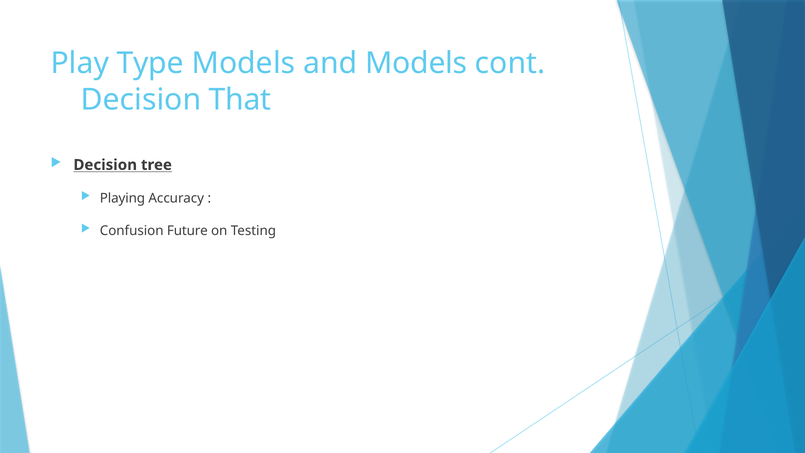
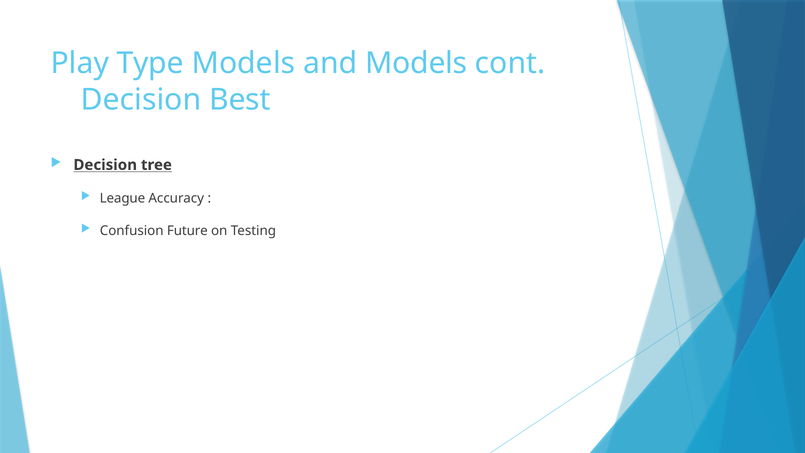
That: That -> Best (240, 100)
Playing: Playing -> League (122, 198)
